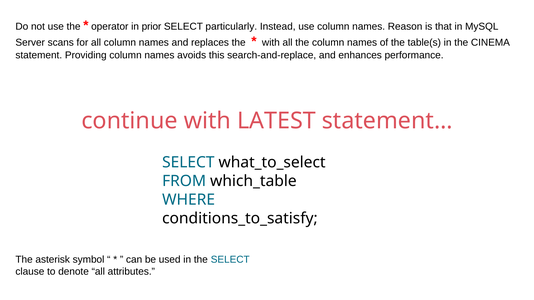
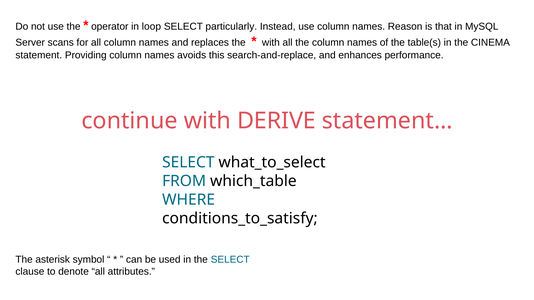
prior: prior -> loop (151, 27)
LATEST: LATEST -> DERIVE (276, 121)
